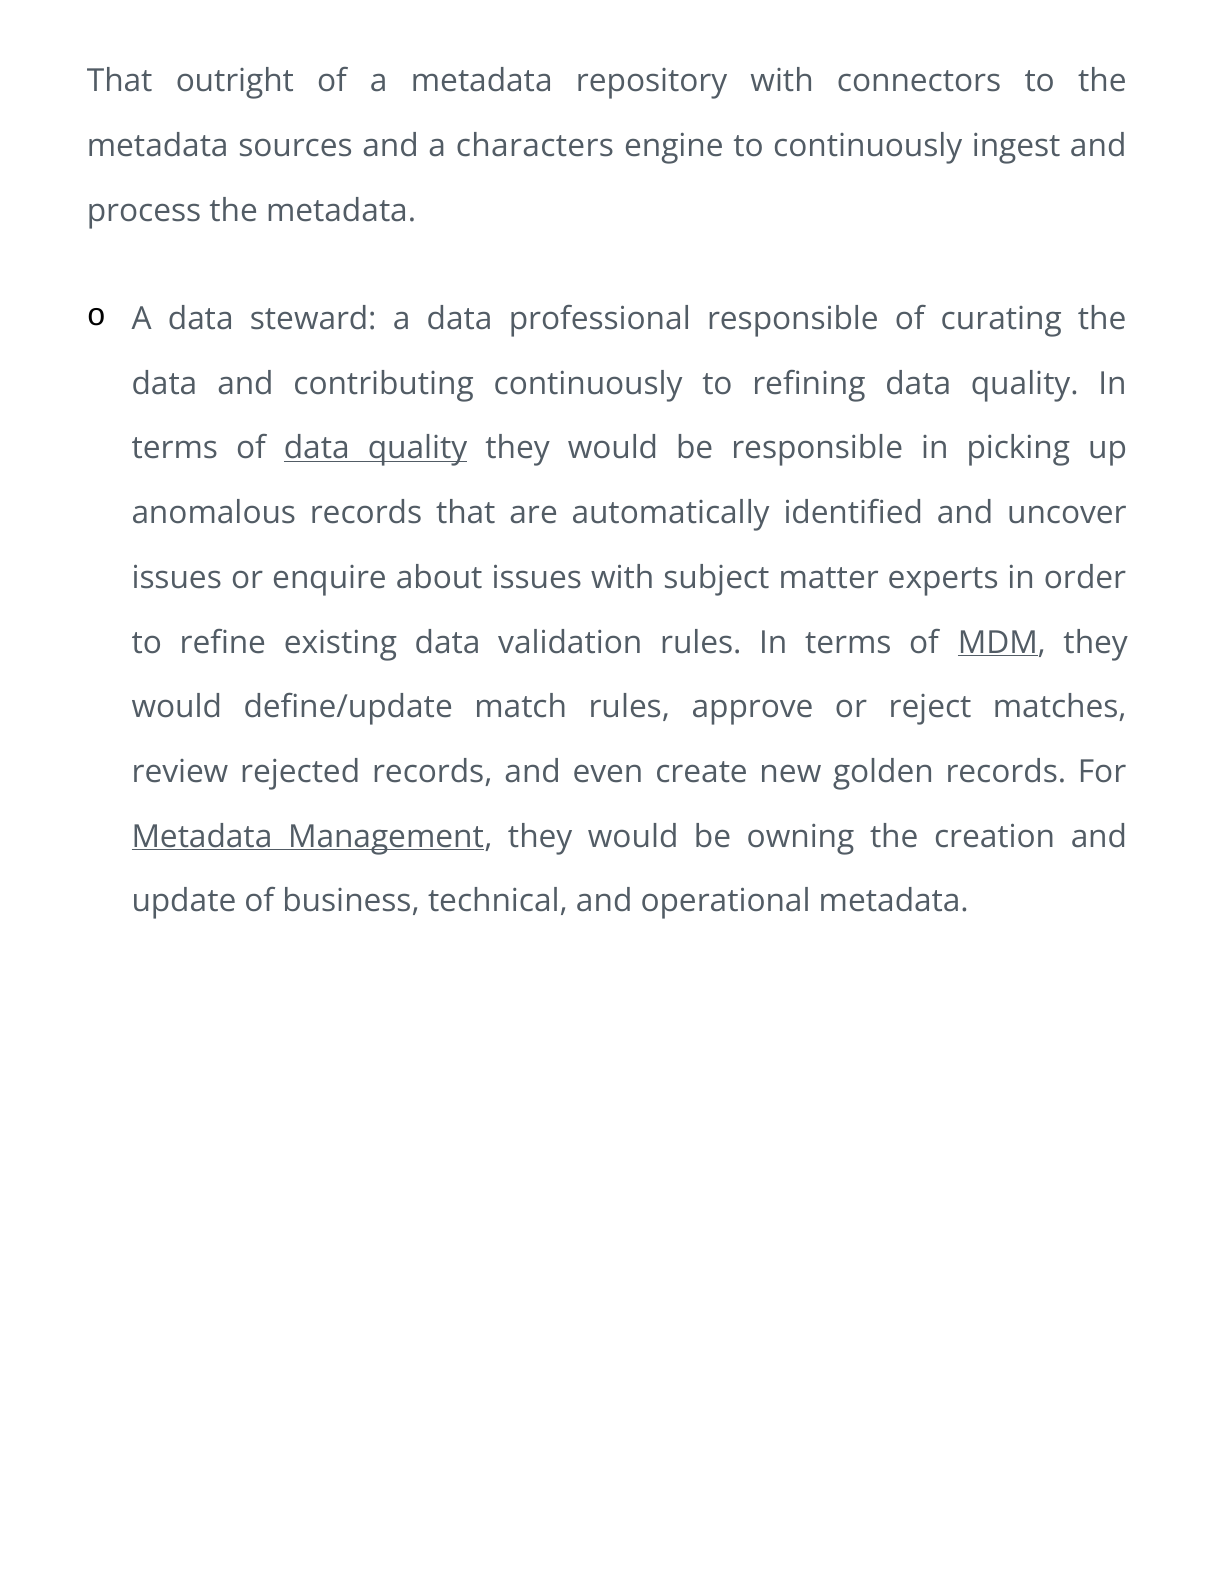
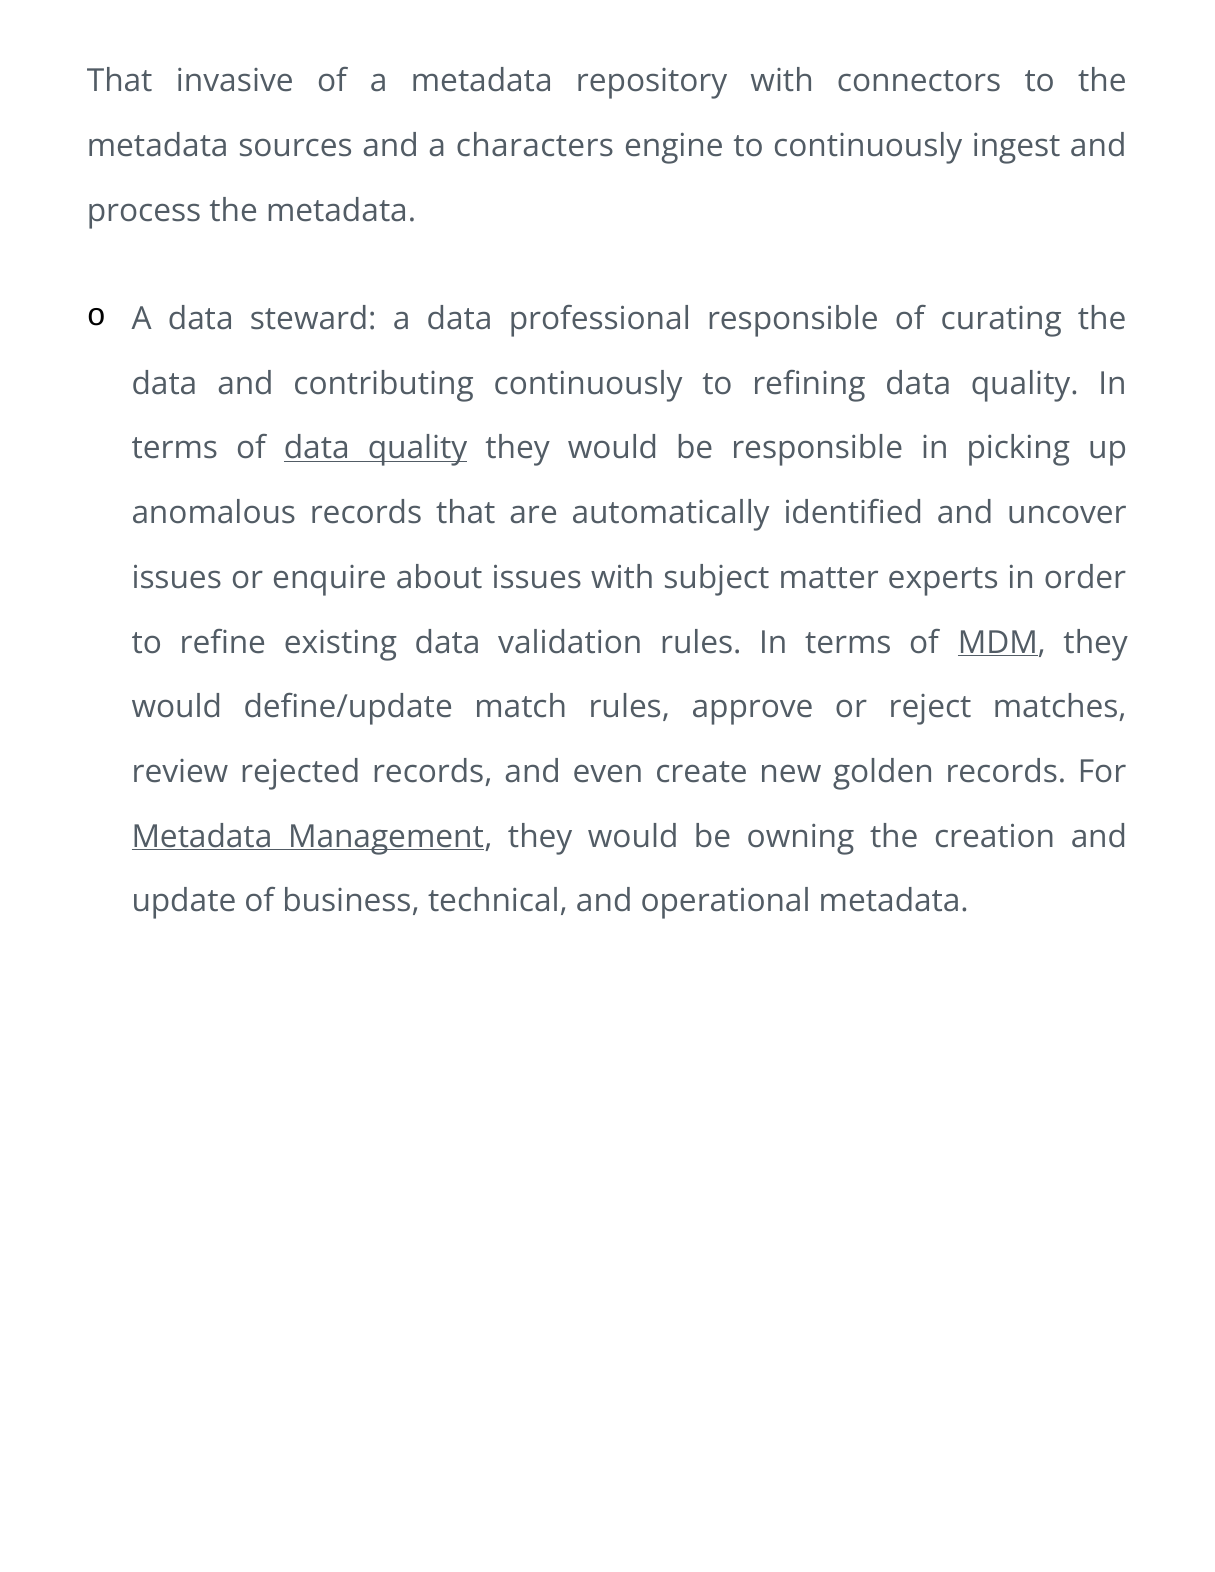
outright: outright -> invasive (235, 81)
